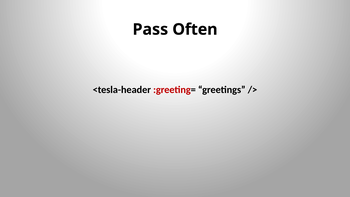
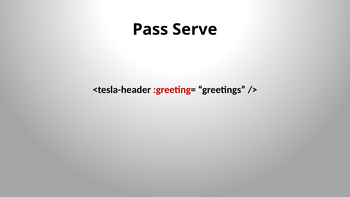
Often: Often -> Serve (195, 29)
